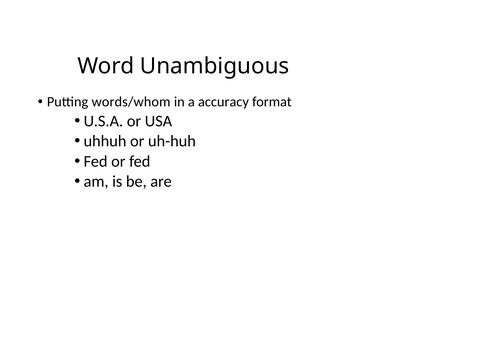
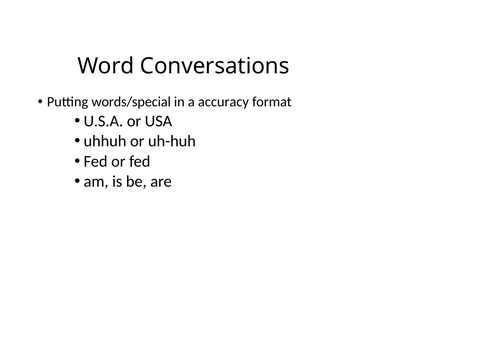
Unambiguous: Unambiguous -> Conversations (215, 66)
words/whom: words/whom -> words/special (131, 102)
